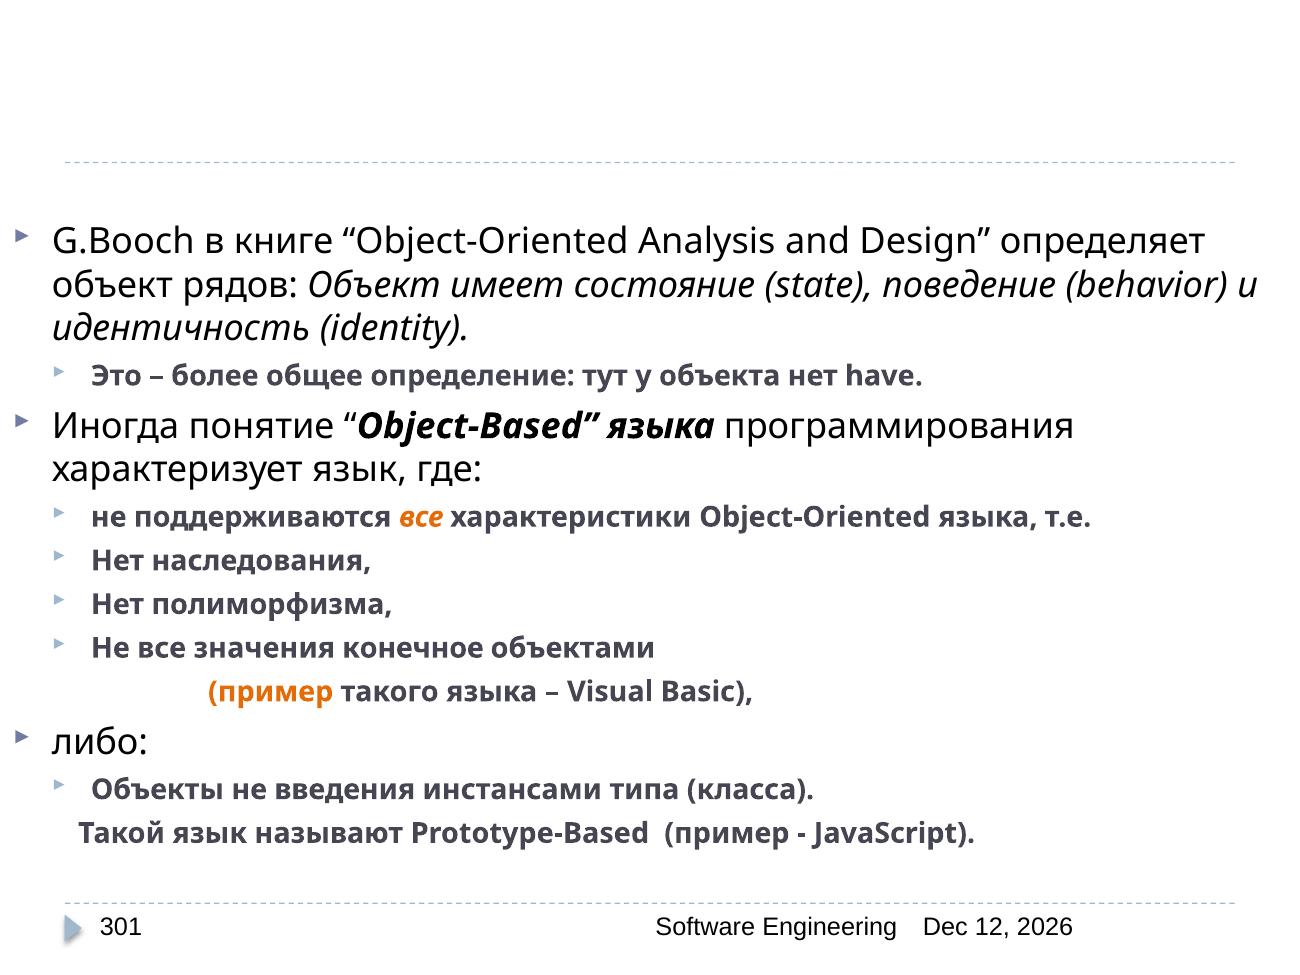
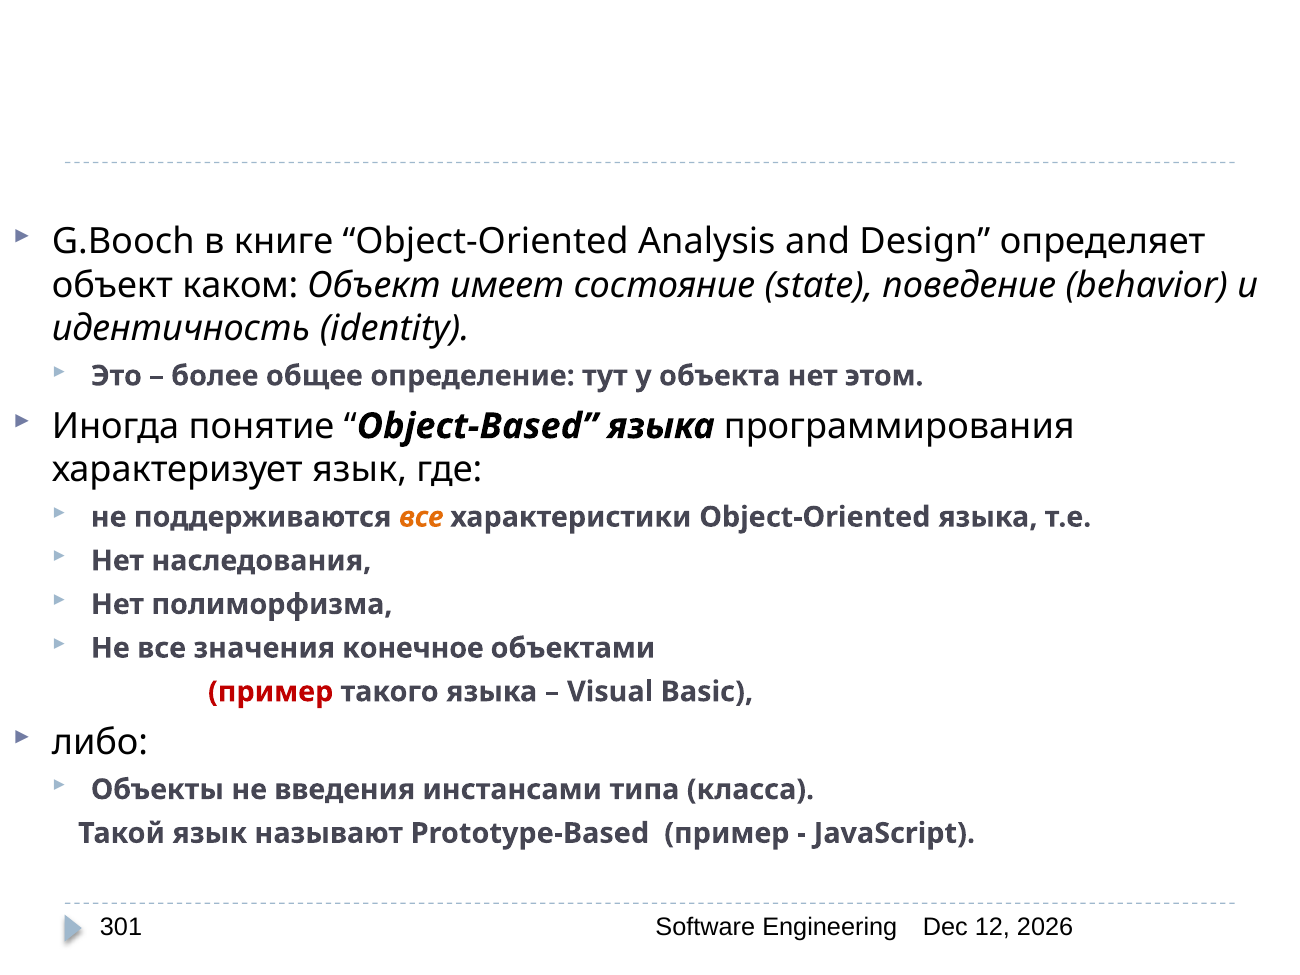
рядов: рядов -> каком (240, 285)
have: have -> этом (884, 376)
пример colour: orange -> red (271, 692)
